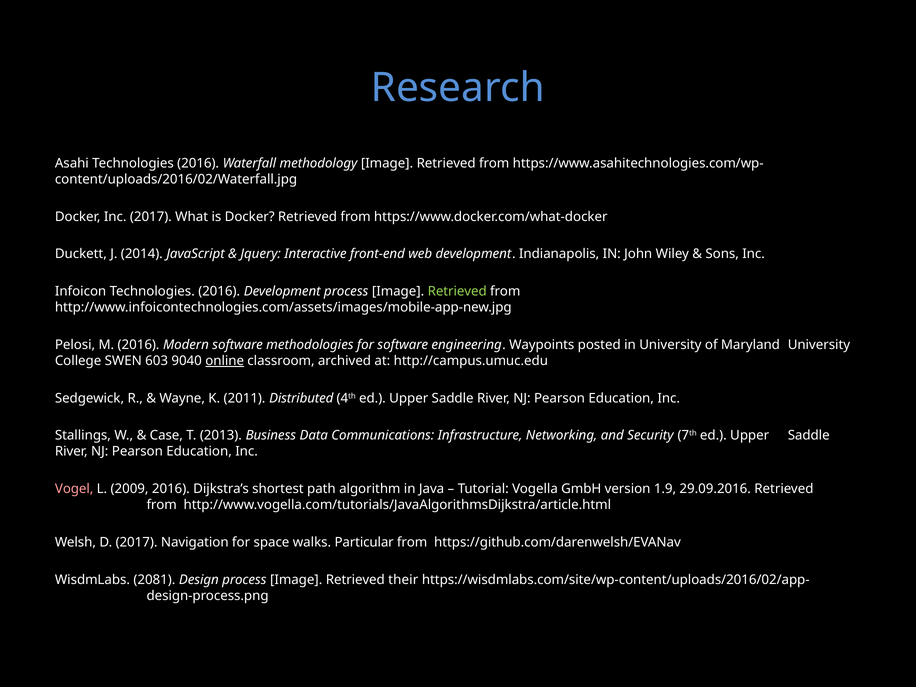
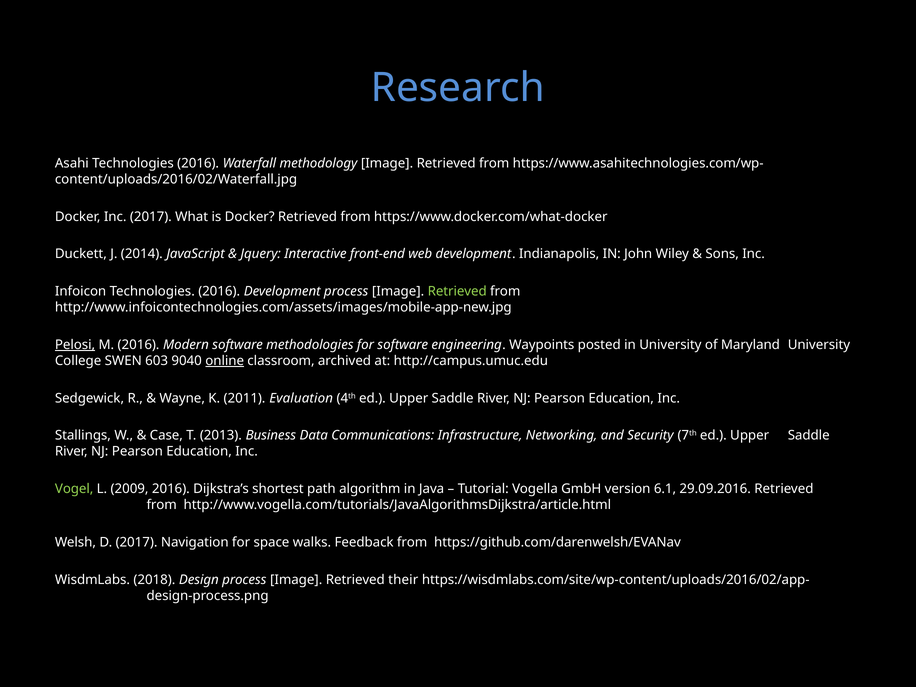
Pelosi underline: none -> present (75, 345)
Distributed: Distributed -> Evaluation (301, 398)
Vogel colour: pink -> light green (74, 489)
1.9: 1.9 -> 6.1 (665, 489)
Particular: Particular -> Feedback (364, 542)
2081: 2081 -> 2018 (154, 580)
